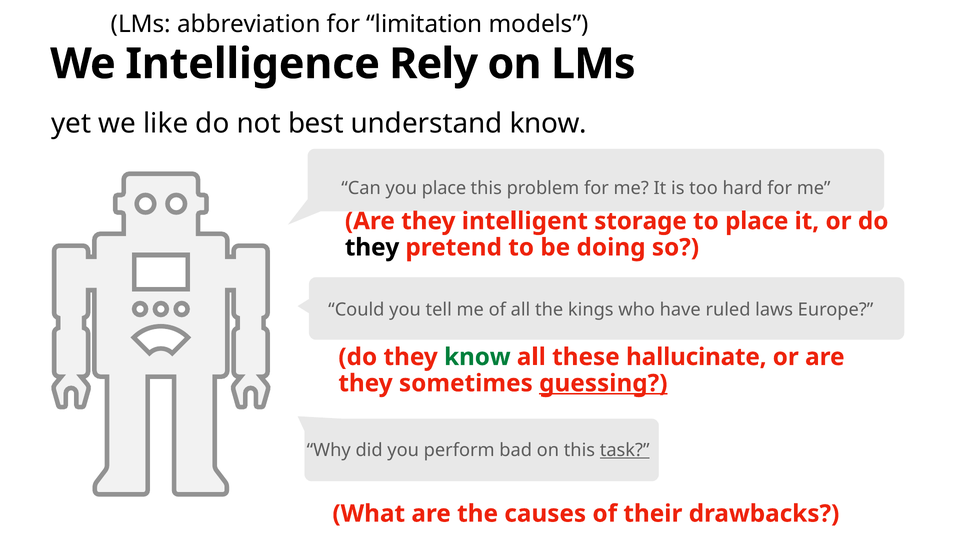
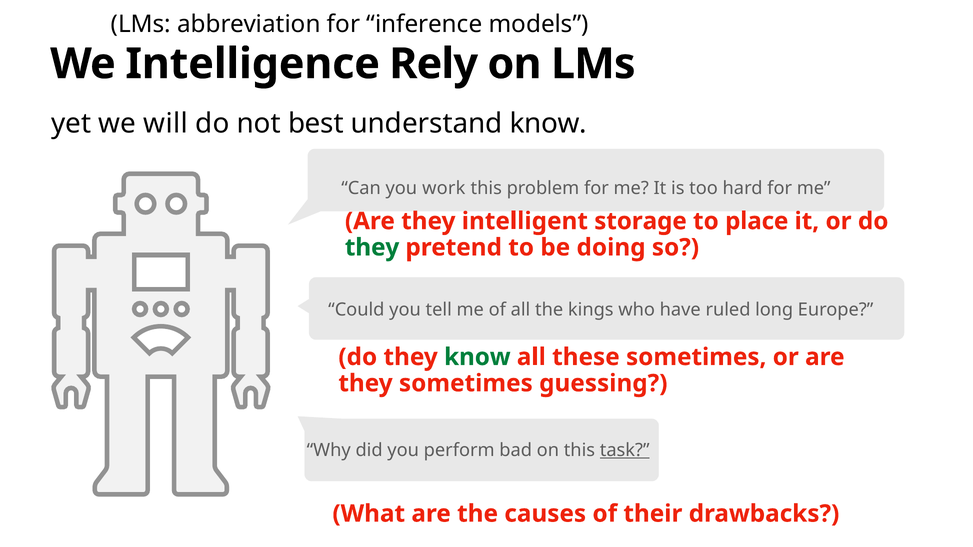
limitation: limitation -> inference (424, 24)
like: like -> will (166, 124)
you place: place -> work (444, 188)
they colour: black -> green (372, 248)
laws: laws -> long (774, 310)
these hallucinate: hallucinate -> sometimes (696, 357)
guessing underline: present -> none (603, 384)
